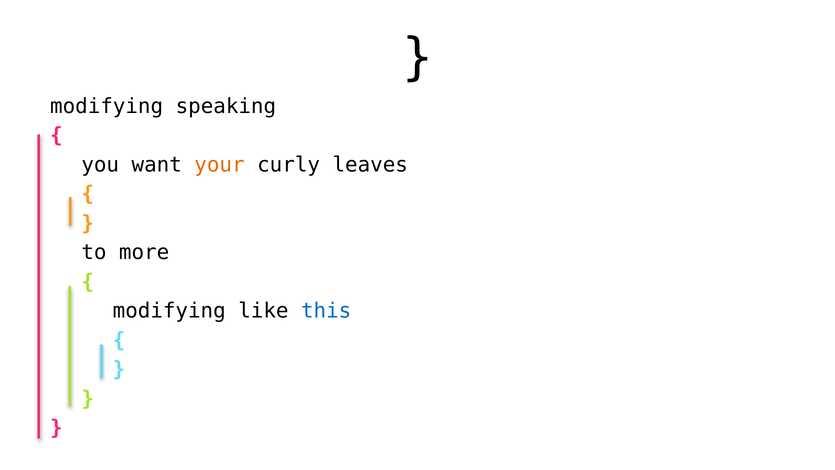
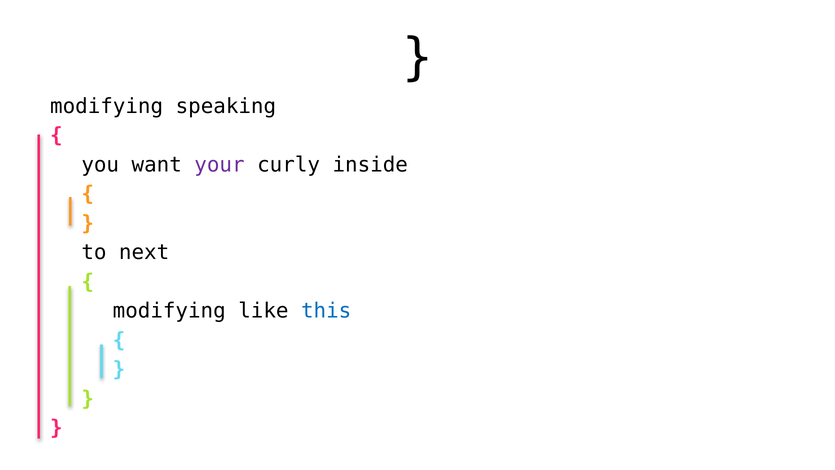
your colour: orange -> purple (219, 165)
leaves: leaves -> inside (370, 165)
more: more -> next (144, 252)
